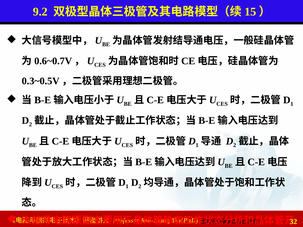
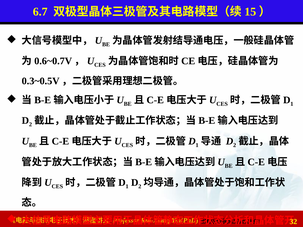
9.2: 9.2 -> 6.7 (40, 12)
